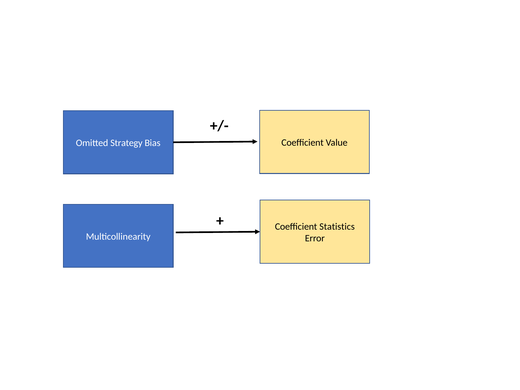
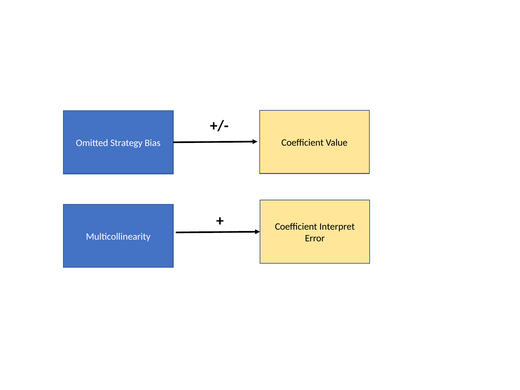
Statistics: Statistics -> Interpret (337, 227)
